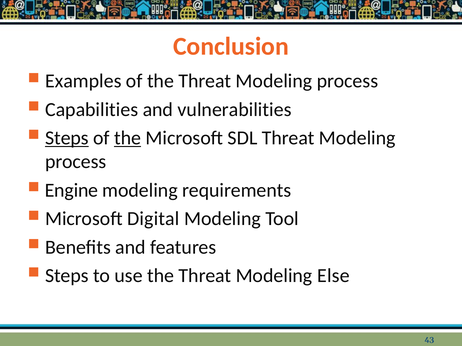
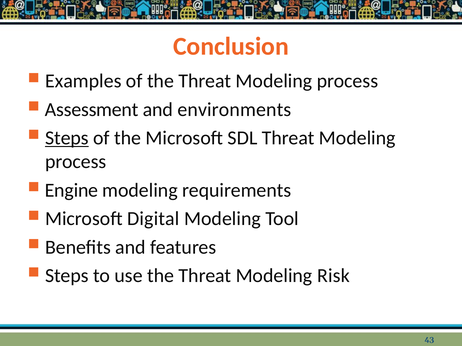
Capabilities: Capabilities -> Assessment (92, 110)
vulnerabilities: vulnerabilities -> environments (234, 110)
the underline: present -> none (128, 138)
Else: Else -> Risk (333, 276)
